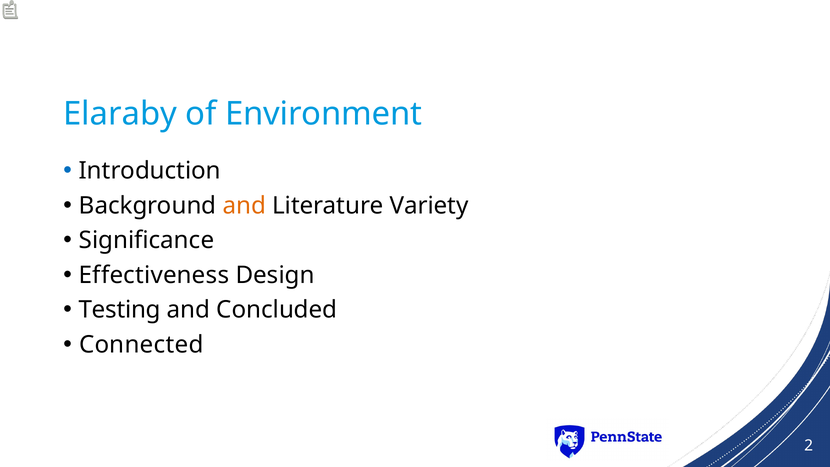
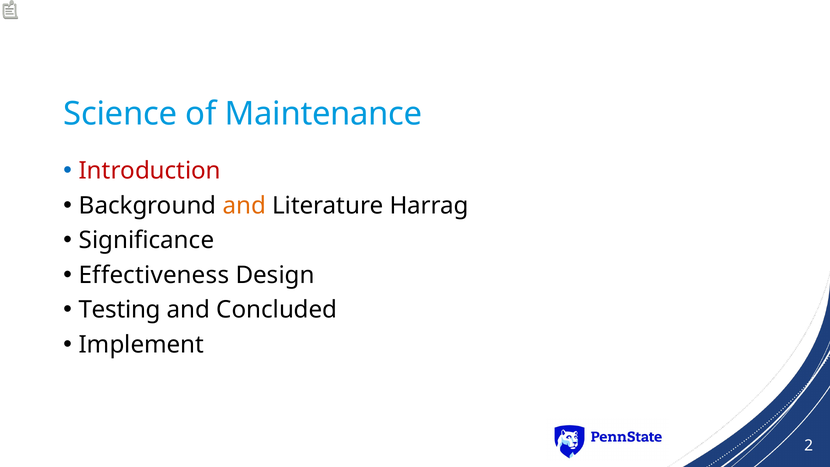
Elaraby: Elaraby -> Science (120, 114)
Environment: Environment -> Maintenance (324, 114)
Introduction colour: black -> red (150, 171)
Variety: Variety -> Harrag (429, 206)
Connected: Connected -> Implement (141, 345)
